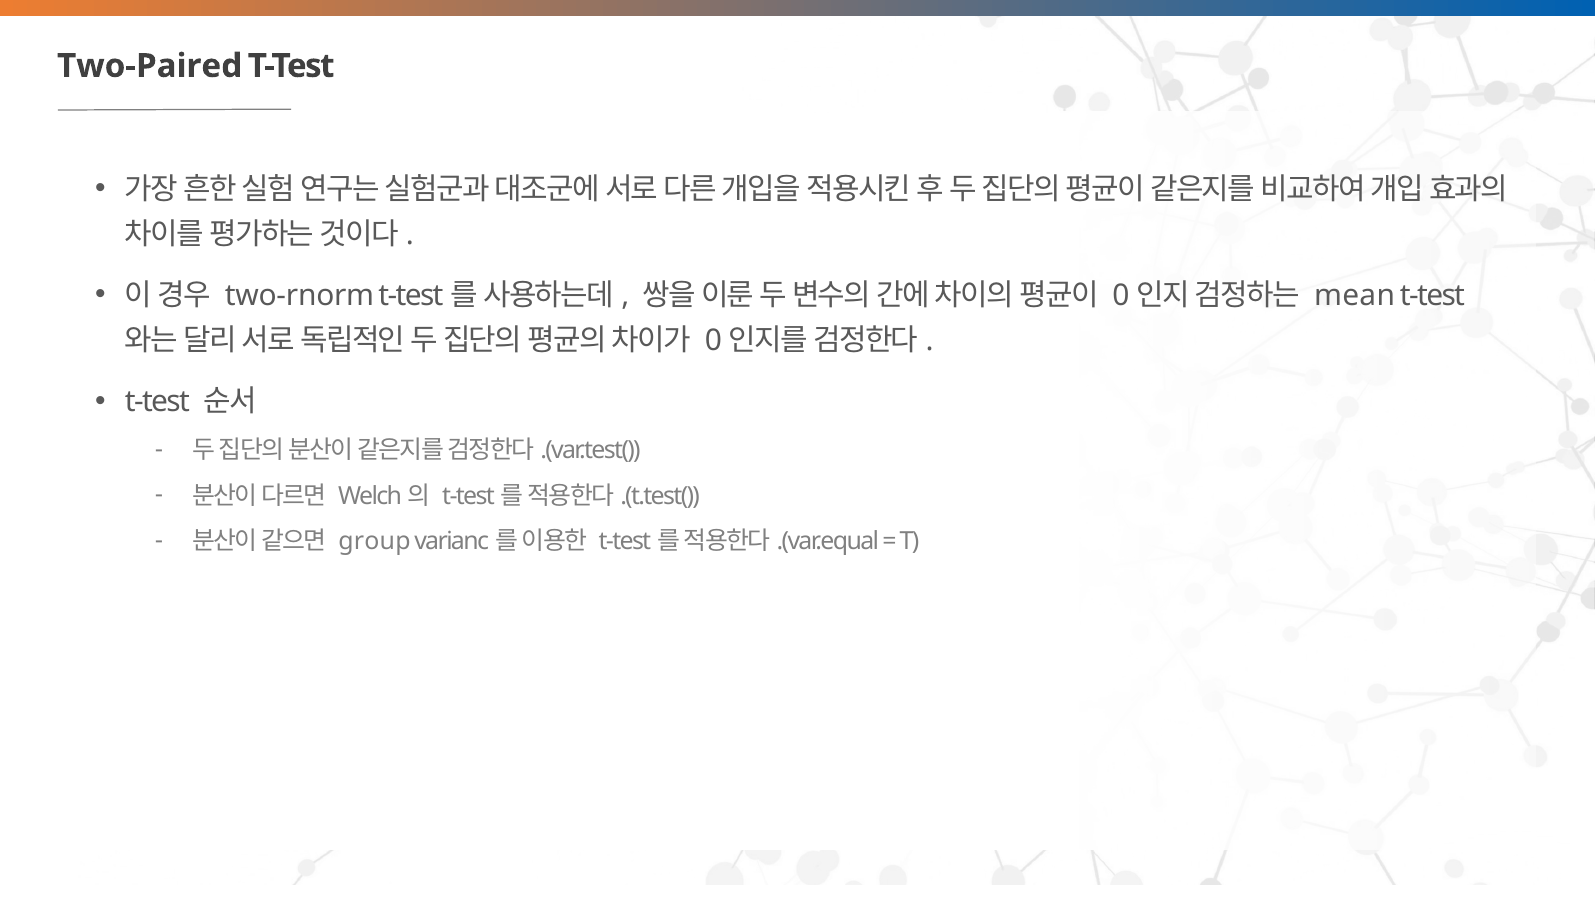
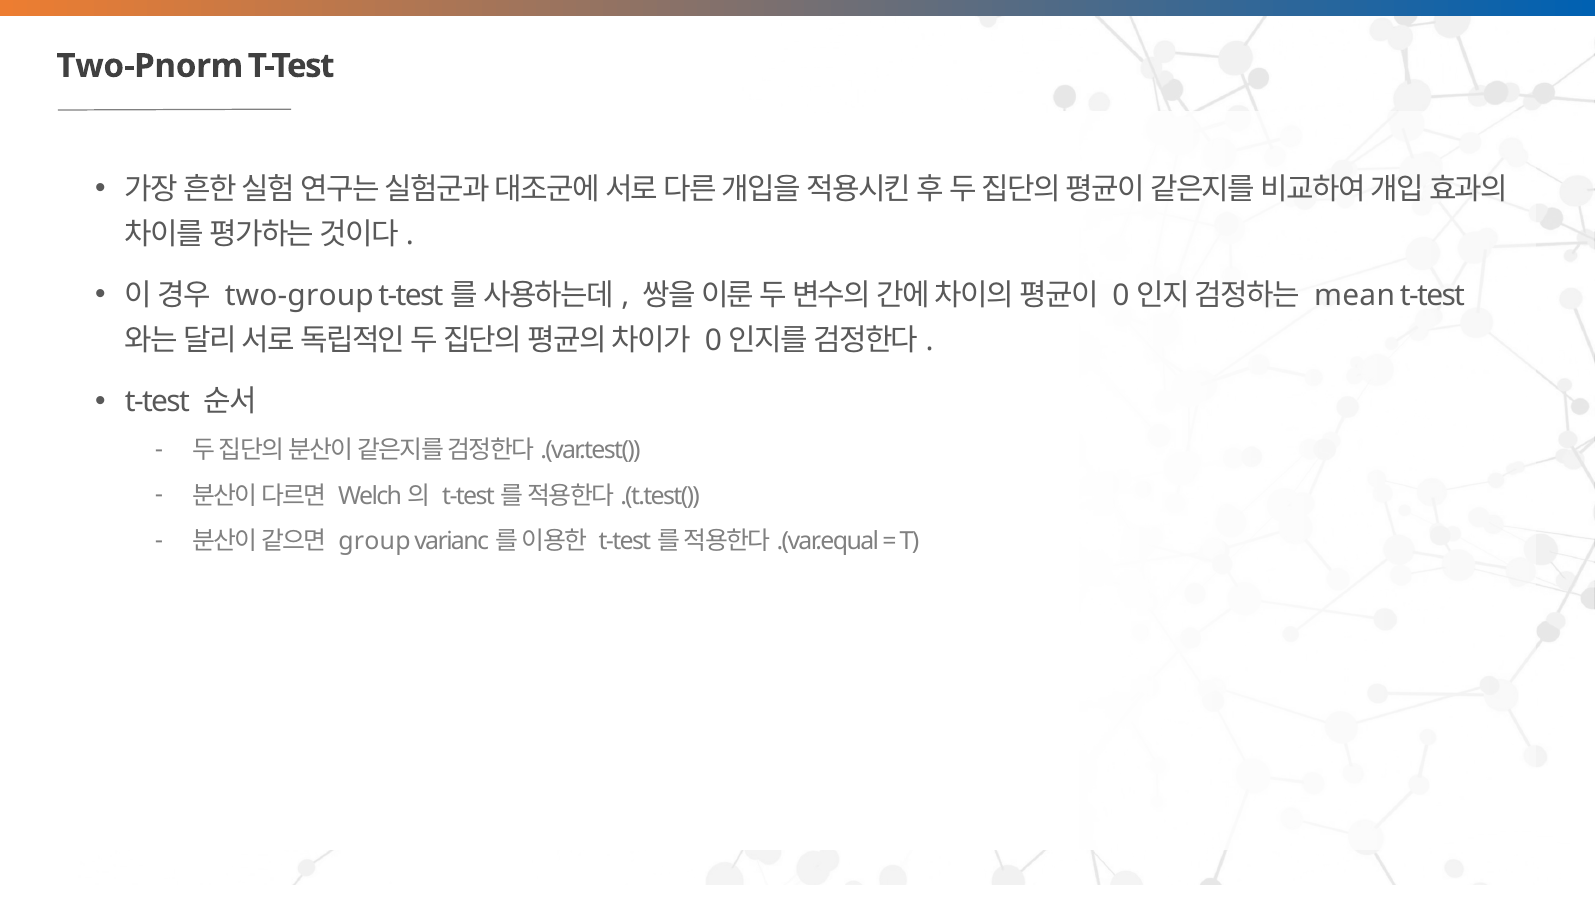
Two-Paired: Two-Paired -> Two-Pnorm (150, 66)
two-rnorm: two-rnorm -> two-group (299, 296)
